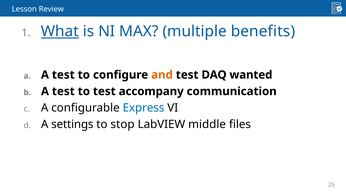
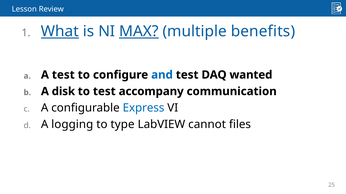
MAX underline: none -> present (139, 32)
and colour: orange -> blue (162, 75)
test: test -> disk (63, 92)
settings: settings -> logging (72, 125)
stop: stop -> type (123, 125)
middle: middle -> cannot (207, 125)
